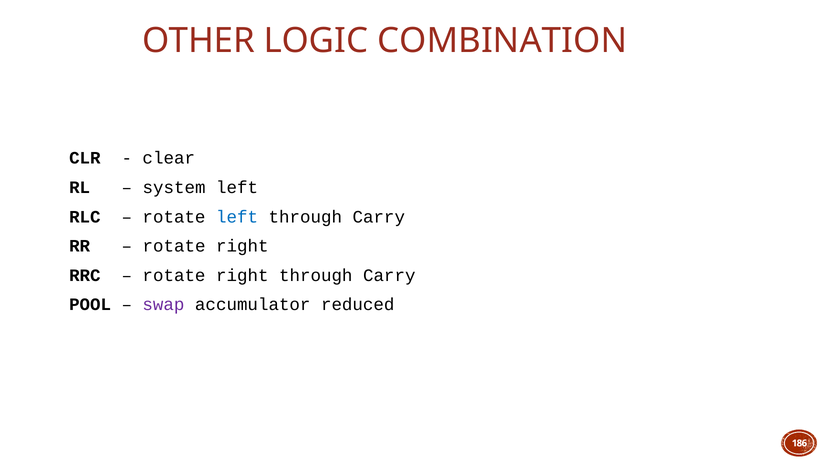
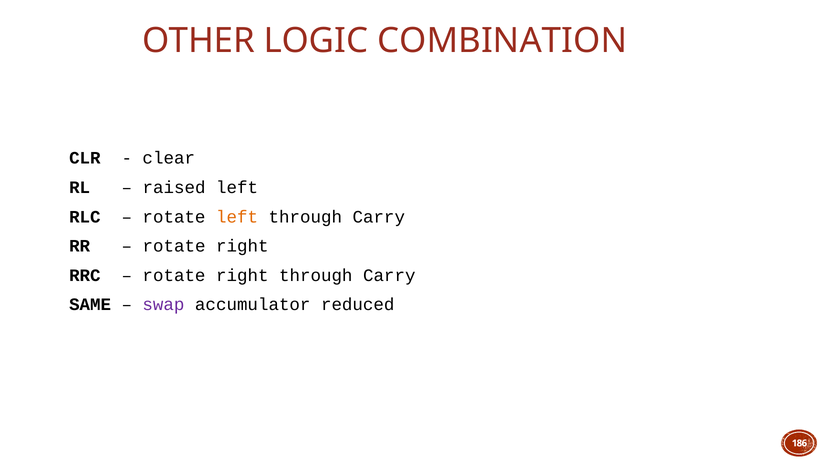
system: system -> raised (174, 188)
left colour: blue -> orange (237, 217)
POOL: POOL -> SAME (90, 305)
